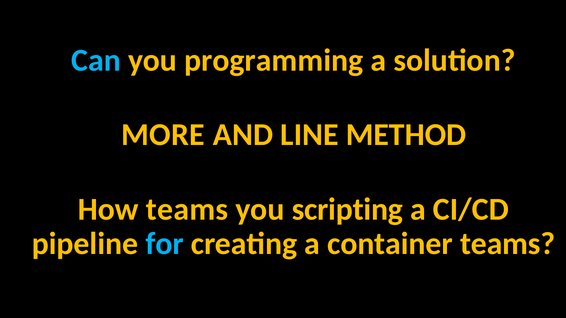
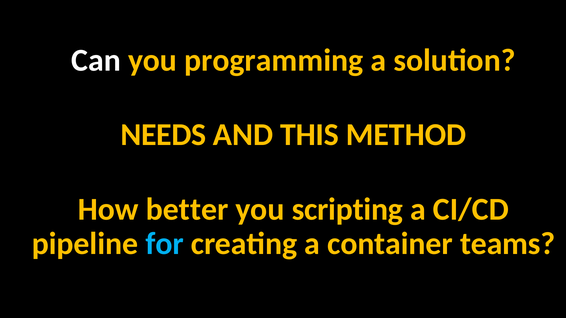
Can colour: light blue -> white (96, 60)
MORE: MORE -> NEEDS (163, 135)
LINE: LINE -> THIS (310, 135)
How teams: teams -> better (187, 210)
